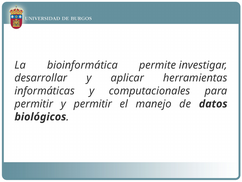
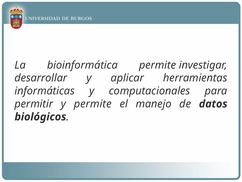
y permitir: permitir -> permite (93, 104)
